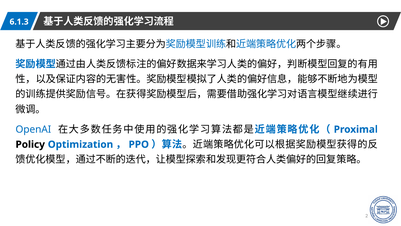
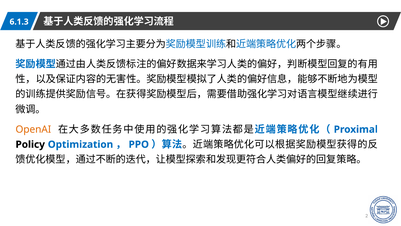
OpenAI colour: blue -> orange (33, 129)
